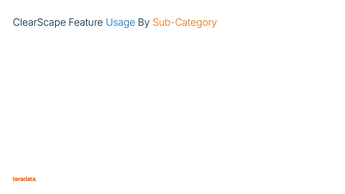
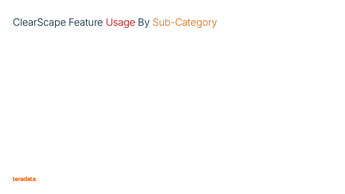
Usage colour: blue -> red (121, 23)
